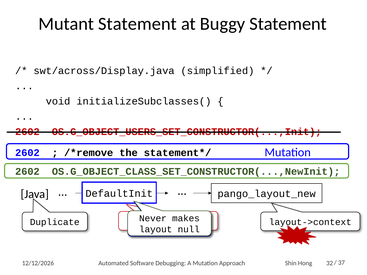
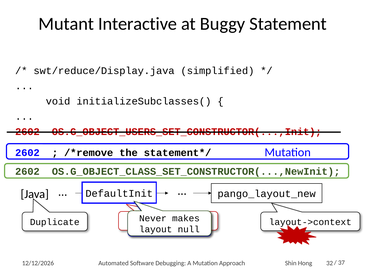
Mutant Statement: Statement -> Interactive (138, 24)
swt/across/Display.java: swt/across/Display.java -> swt/reduce/Display.java (104, 71)
